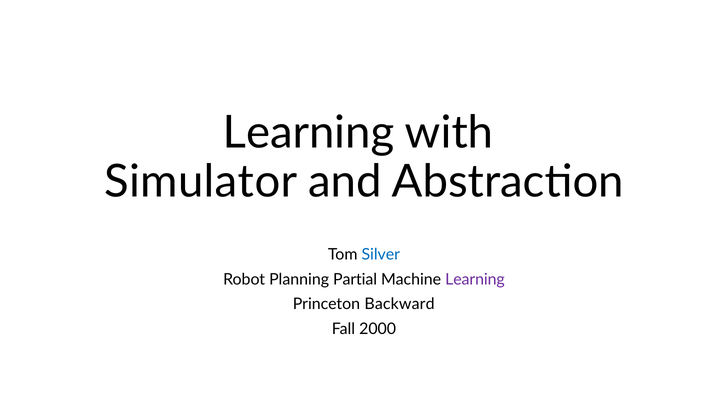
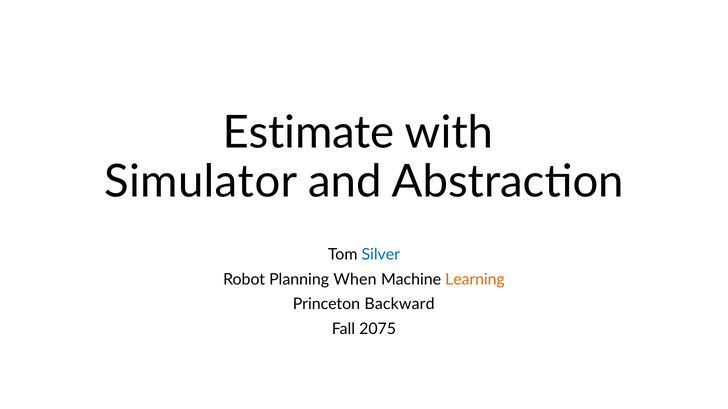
Learning: Learning -> Estimate (309, 133)
Partial: Partial -> When (355, 280)
Learning colour: purple -> orange (475, 280)
2000: 2000 -> 2075 (378, 329)
